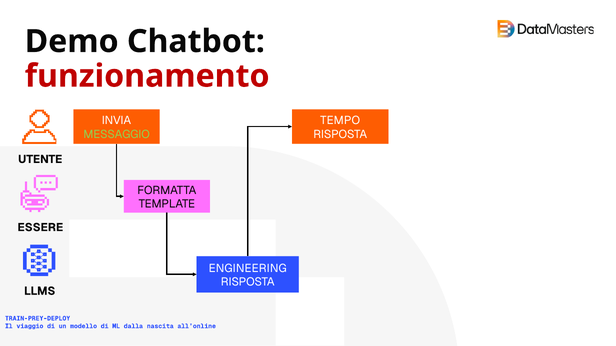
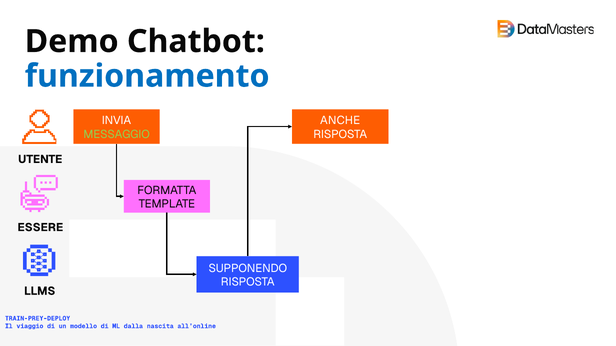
funzionamento colour: red -> blue (147, 76)
TEMPO: TEMPO -> ANCHE (340, 121)
ENGINEERING: ENGINEERING -> SUPPONENDO (248, 269)
